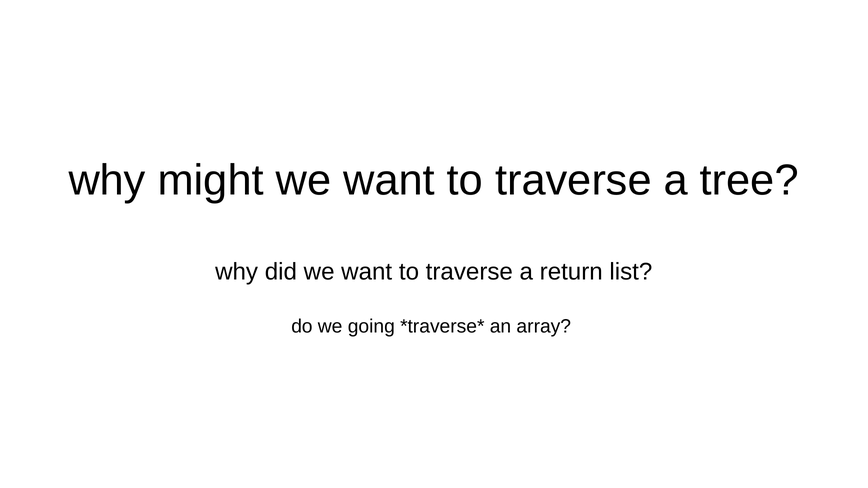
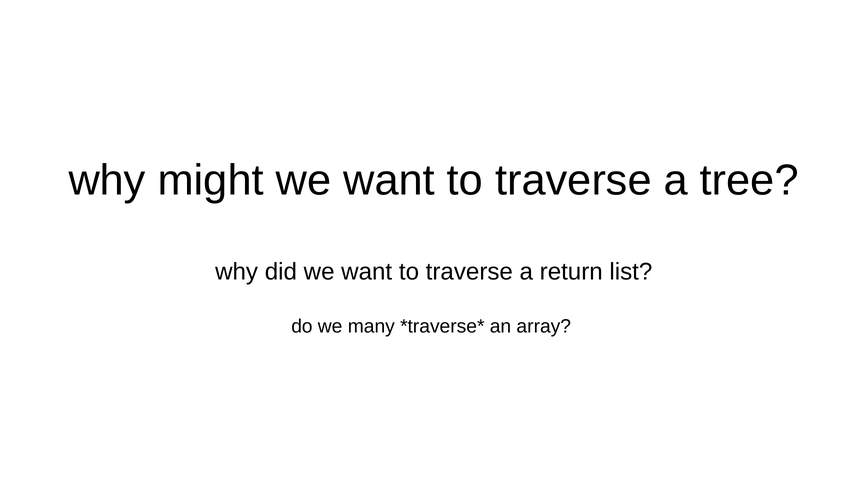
going: going -> many (371, 326)
